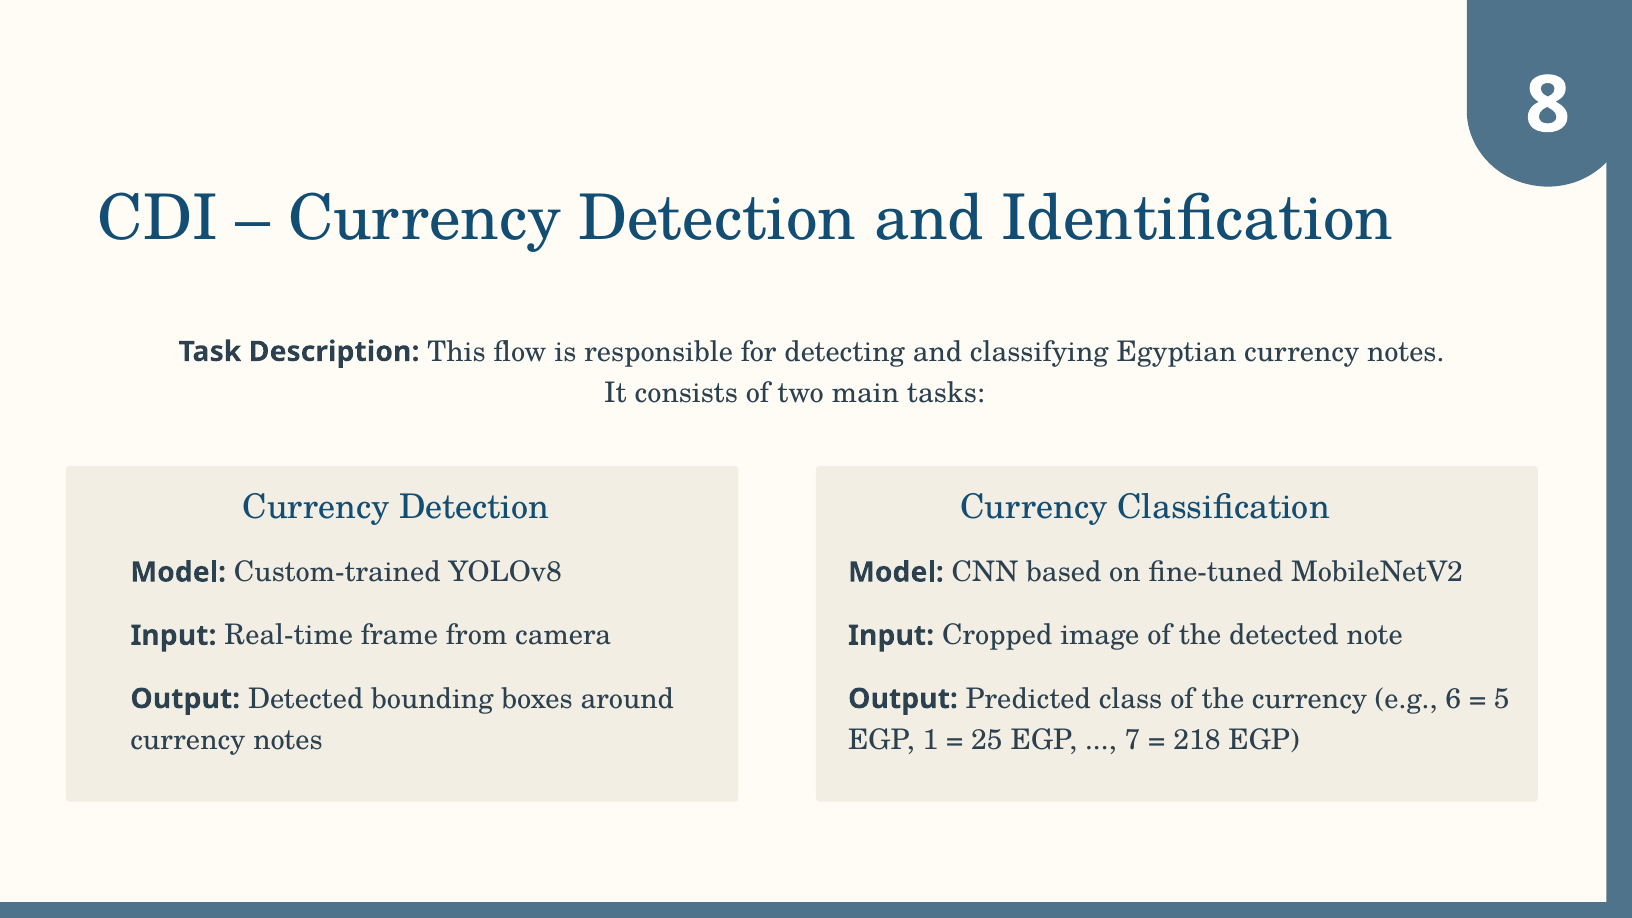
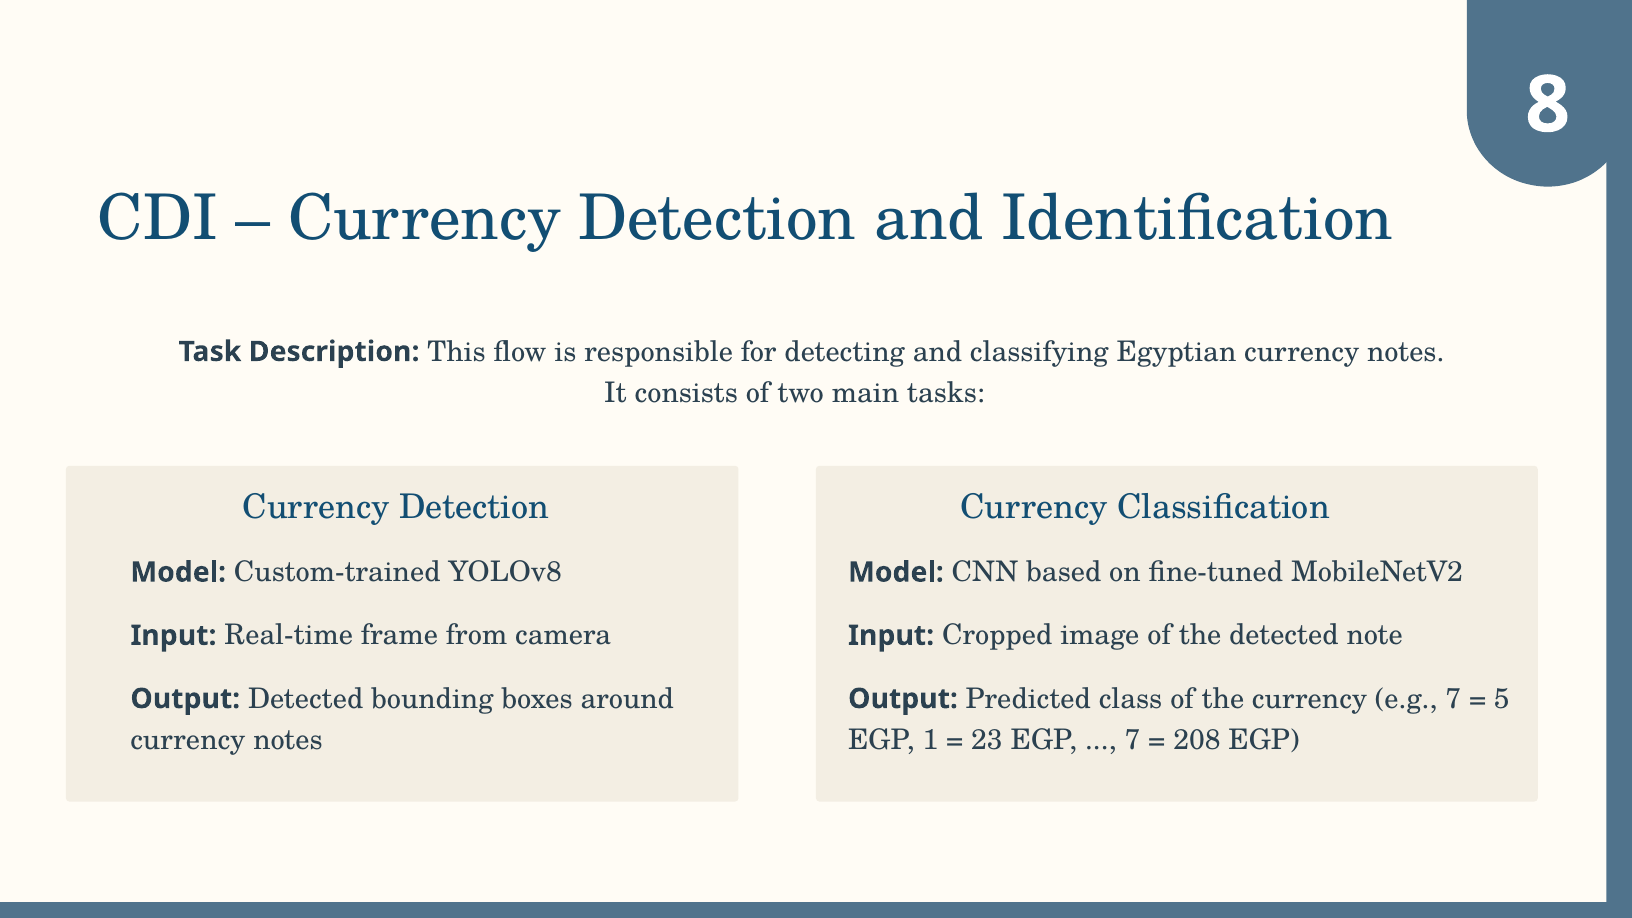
e.g 6: 6 -> 7 (1453, 699)
25: 25 -> 23 (987, 740)
218: 218 -> 208 (1197, 740)
